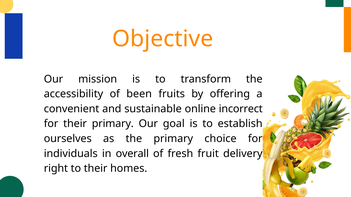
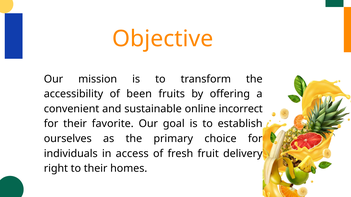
their primary: primary -> favorite (113, 124)
overall: overall -> access (132, 154)
